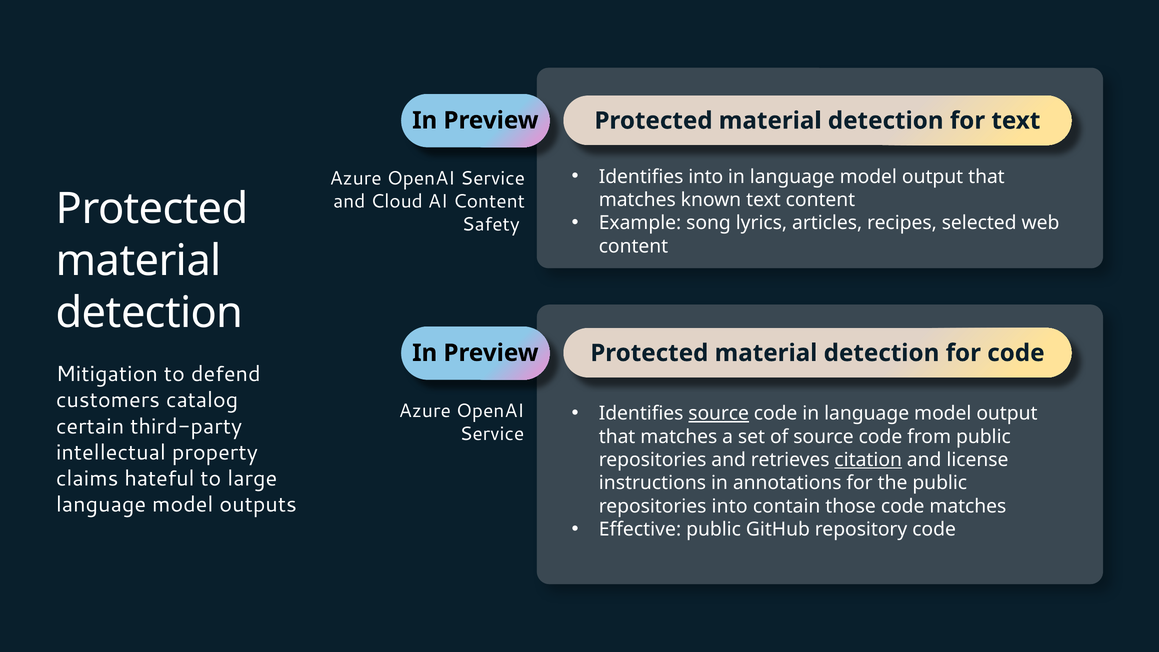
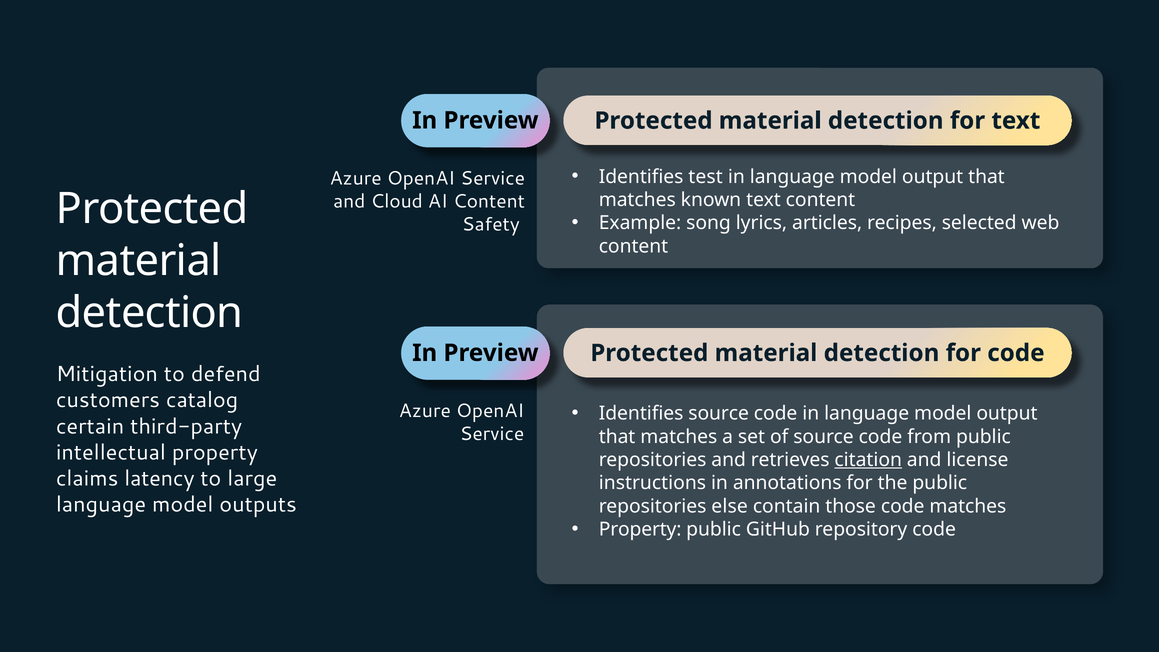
Identifies into: into -> test (706, 177)
source underline: present -> none (719, 413)
hateful: hateful -> latency (159, 478)
repositories into: into -> else (730, 506)
Effective: Effective -> Property (640, 529)
